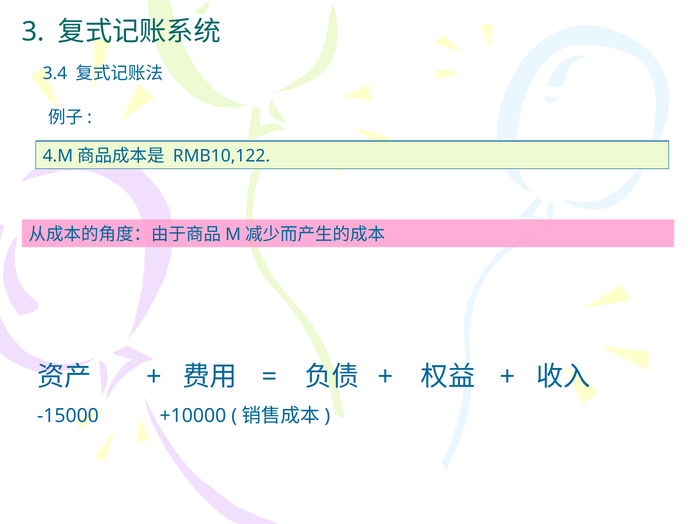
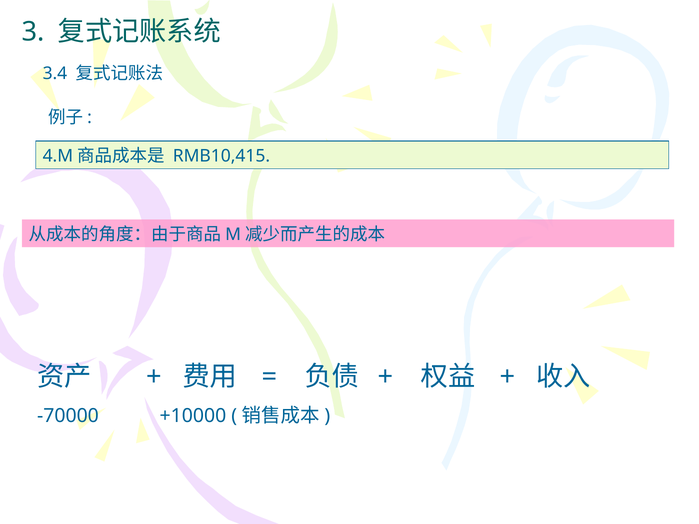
RMB10,122: RMB10,122 -> RMB10,415 (221, 156)
-15000: -15000 -> -70000 (68, 416)
